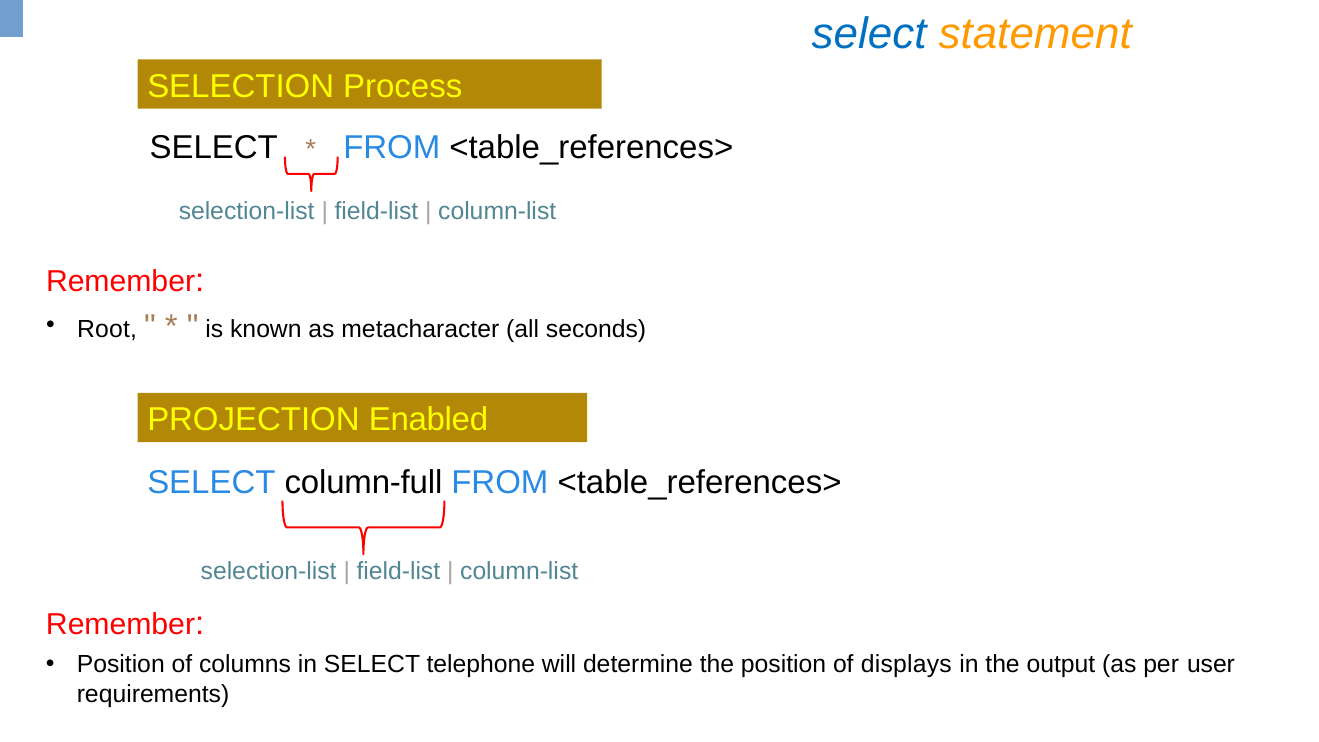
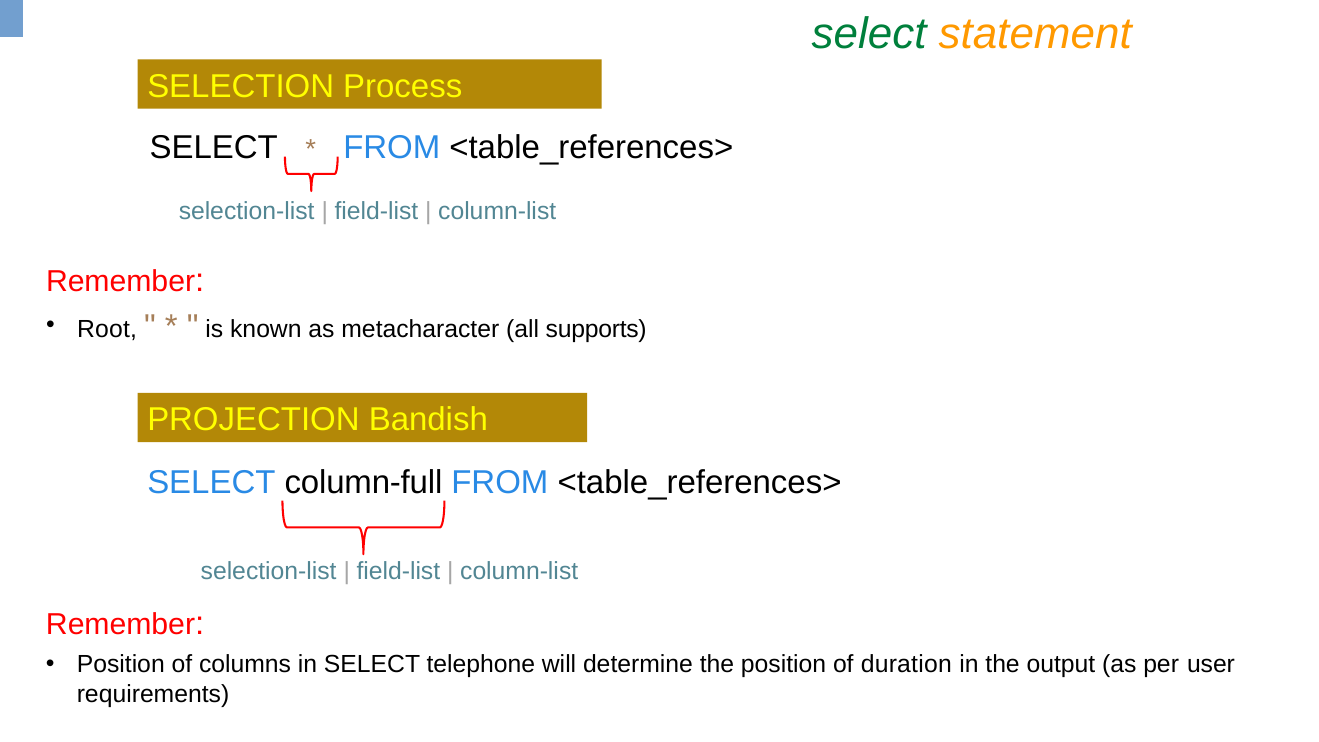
select colour: blue -> green (869, 34)
seconds: seconds -> supports (596, 329)
Enabled: Enabled -> Bandish (428, 420)
displays: displays -> duration (906, 664)
